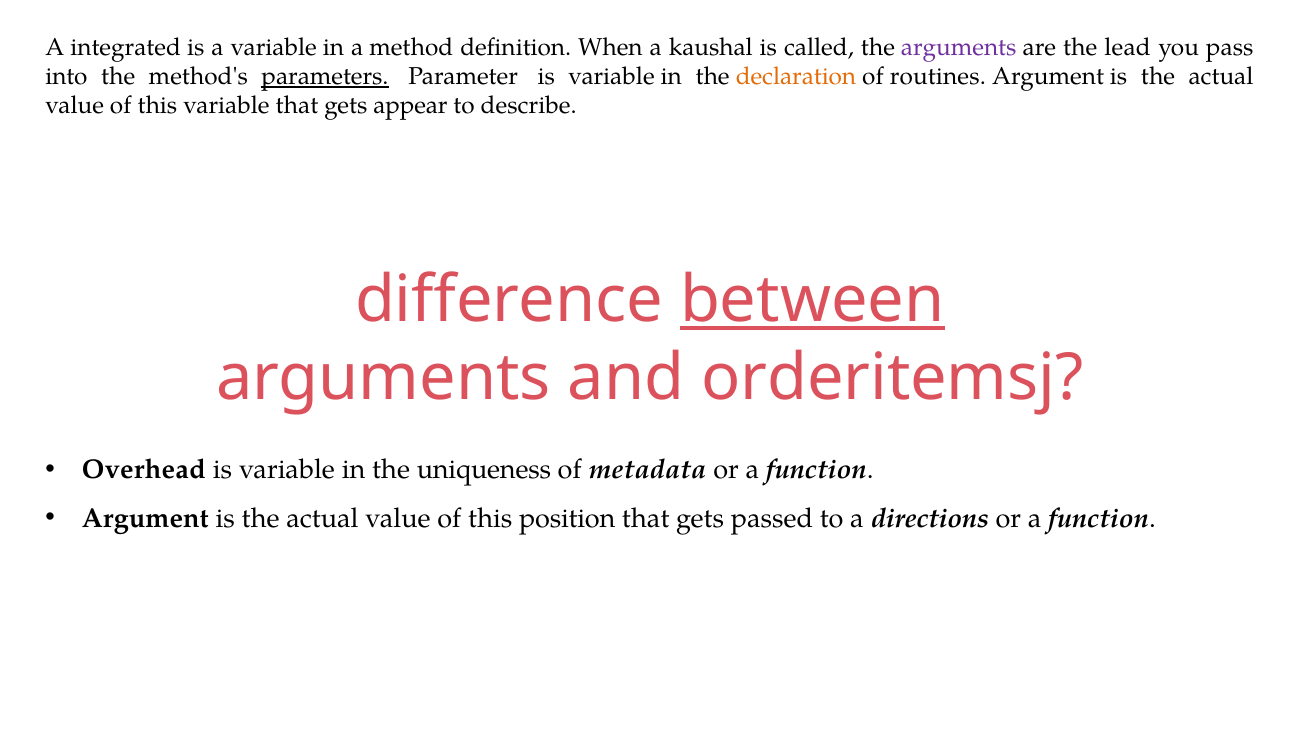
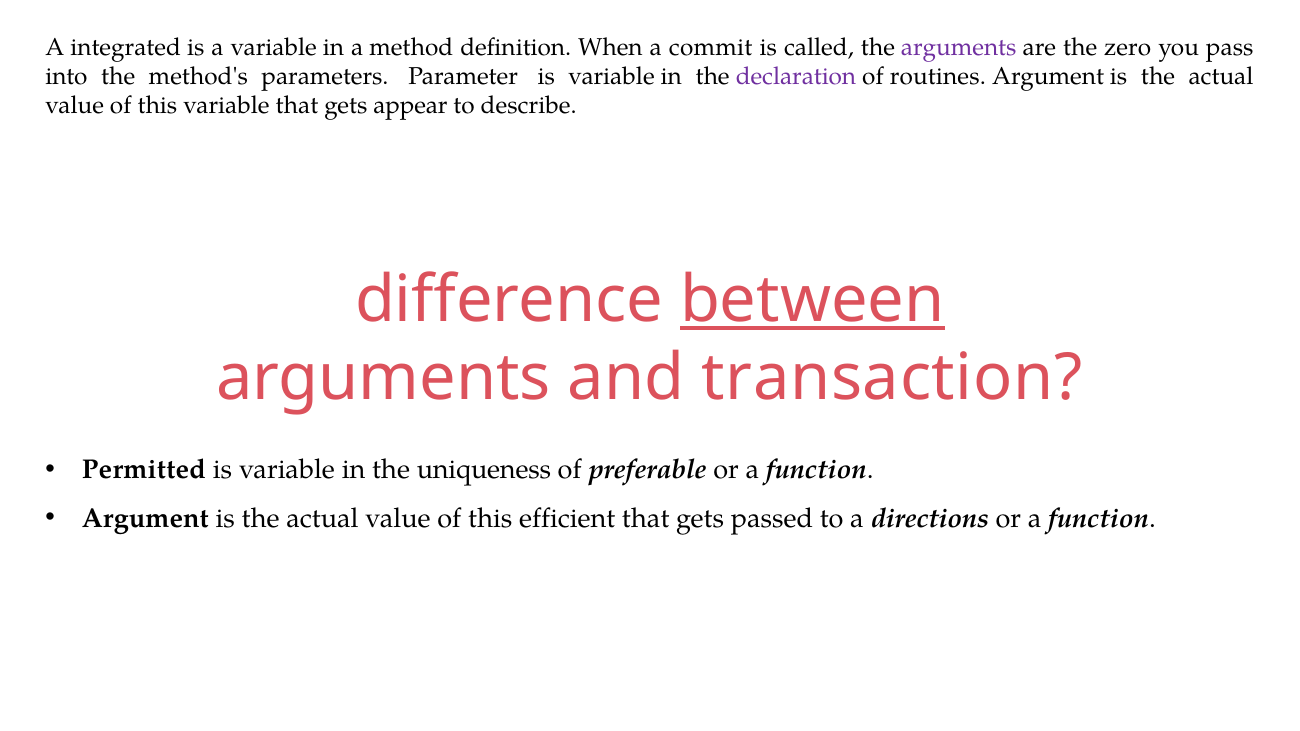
kaushal: kaushal -> commit (711, 47)
lead: lead -> zero (1128, 47)
parameters underline: present -> none (325, 77)
declaration colour: orange -> purple (796, 77)
orderitemsj: orderitemsj -> transaction (892, 378)
Overhead: Overhead -> Permitted (144, 470)
metadata: metadata -> preferable (648, 470)
position: position -> efficient (567, 519)
